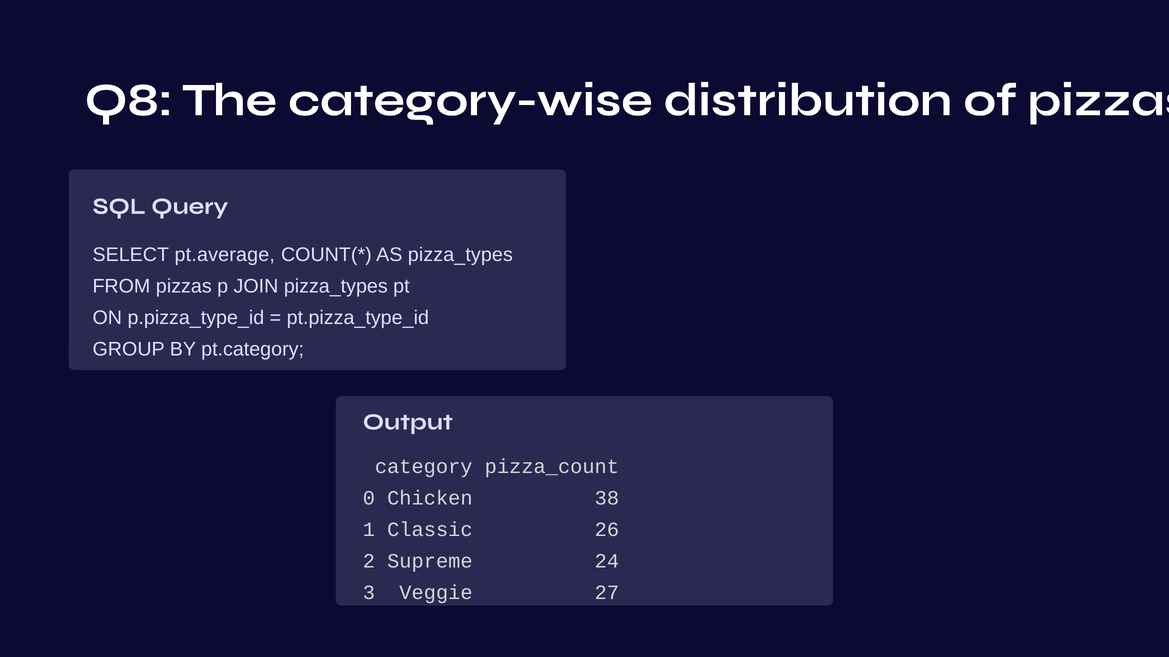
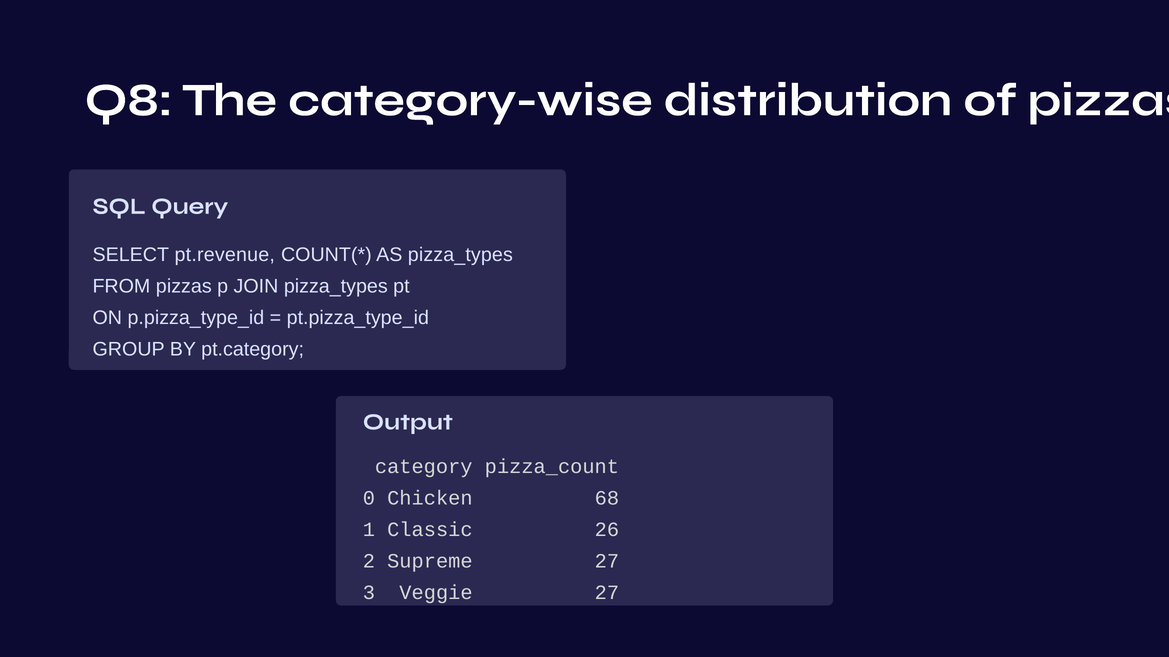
pt.average: pt.average -> pt.revenue (225, 255)
38: 38 -> 68 (607, 499)
Supreme 24: 24 -> 27 (607, 562)
